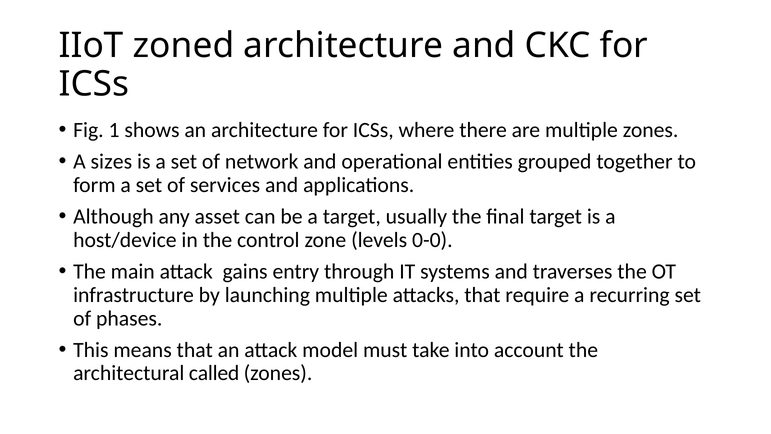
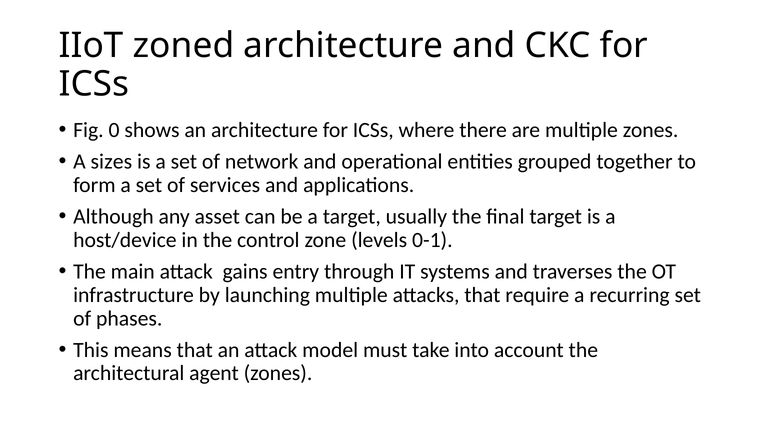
1: 1 -> 0 (114, 130)
0-0: 0-0 -> 0-1 (432, 240)
called: called -> agent (214, 373)
